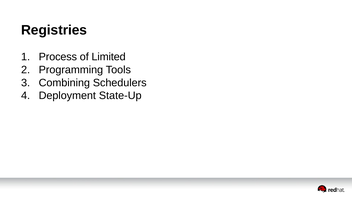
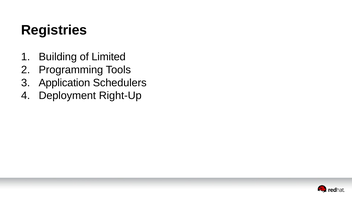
Process: Process -> Building (58, 57)
Combining: Combining -> Application (64, 83)
State-Up: State-Up -> Right-Up (120, 96)
